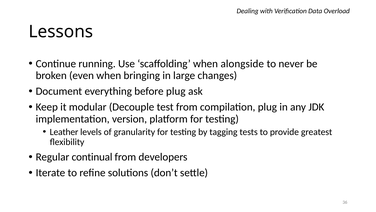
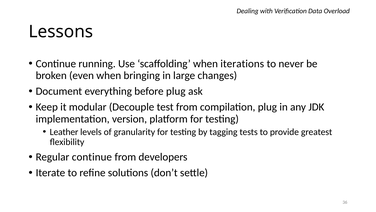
alongside: alongside -> iterations (242, 64)
Regular continual: continual -> continue (92, 157)
